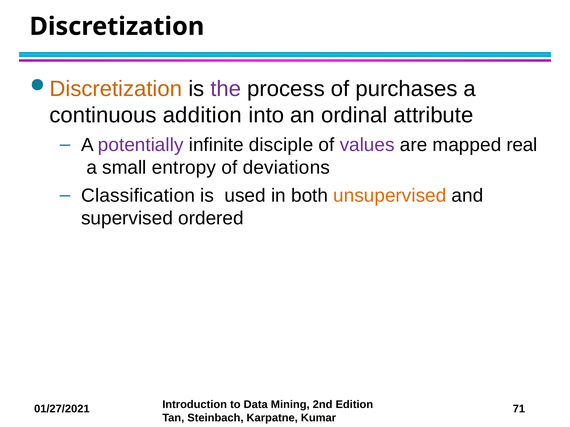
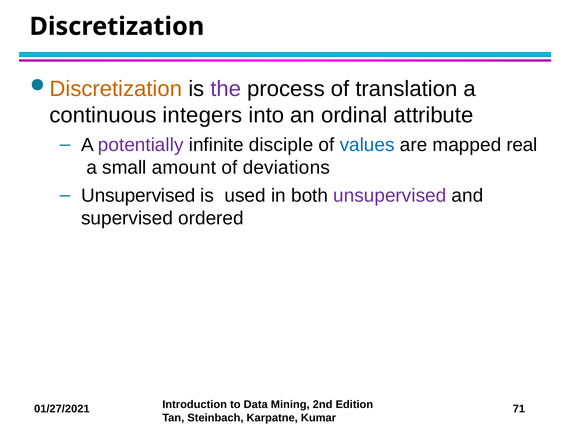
purchases: purchases -> translation (406, 89)
addition: addition -> integers (202, 115)
values colour: purple -> blue (367, 145)
entropy: entropy -> amount (184, 168)
Classification: Classification -> Unsupervised (138, 196)
unsupervised colour: orange -> purple (390, 196)
